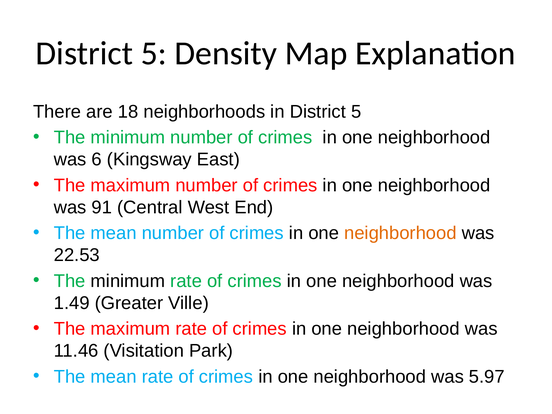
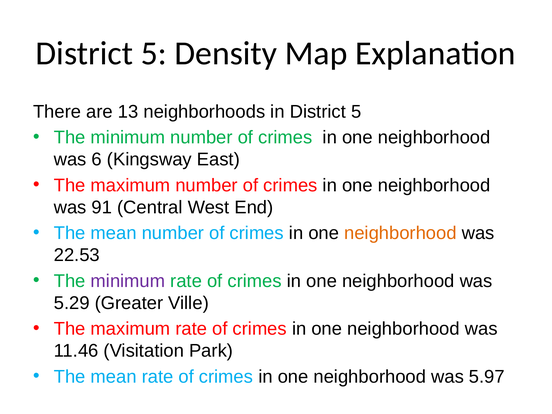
18: 18 -> 13 (128, 112)
minimum colour: black -> purple (128, 281)
1.49: 1.49 -> 5.29 (72, 303)
